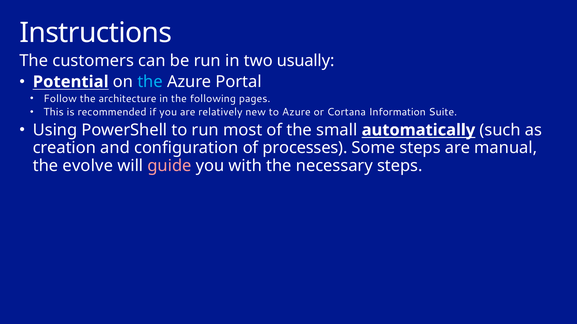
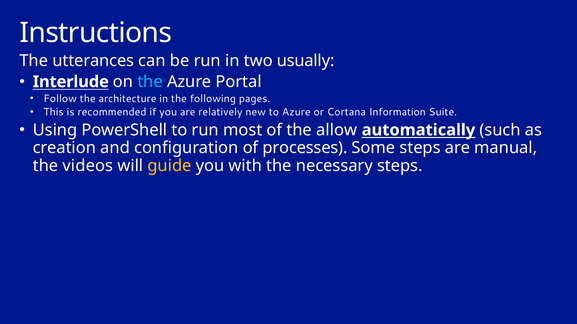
customers: customers -> utterances (93, 61)
Potential: Potential -> Interlude (71, 82)
small: small -> allow (337, 130)
evolve: evolve -> videos (88, 166)
guide colour: pink -> yellow (170, 166)
